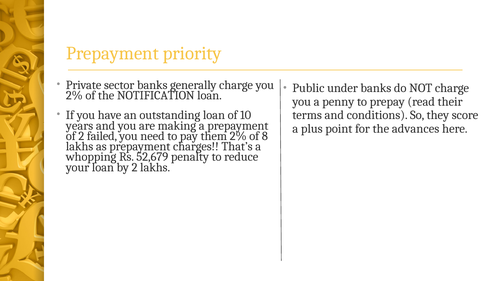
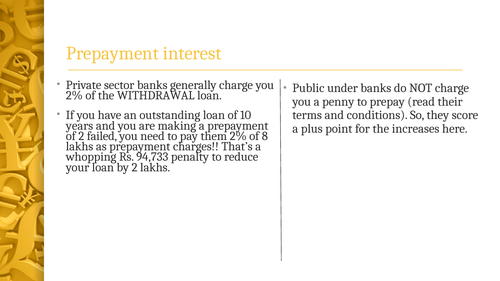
priority: priority -> interest (192, 54)
NOTIFICATION: NOTIFICATION -> WITHDRAWAL (156, 96)
advances: advances -> increases (416, 129)
52,679: 52,679 -> 94,733 (152, 157)
